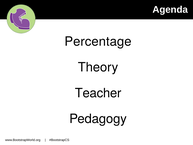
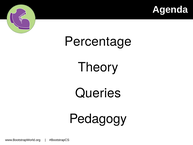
Teacher: Teacher -> Queries (98, 93)
